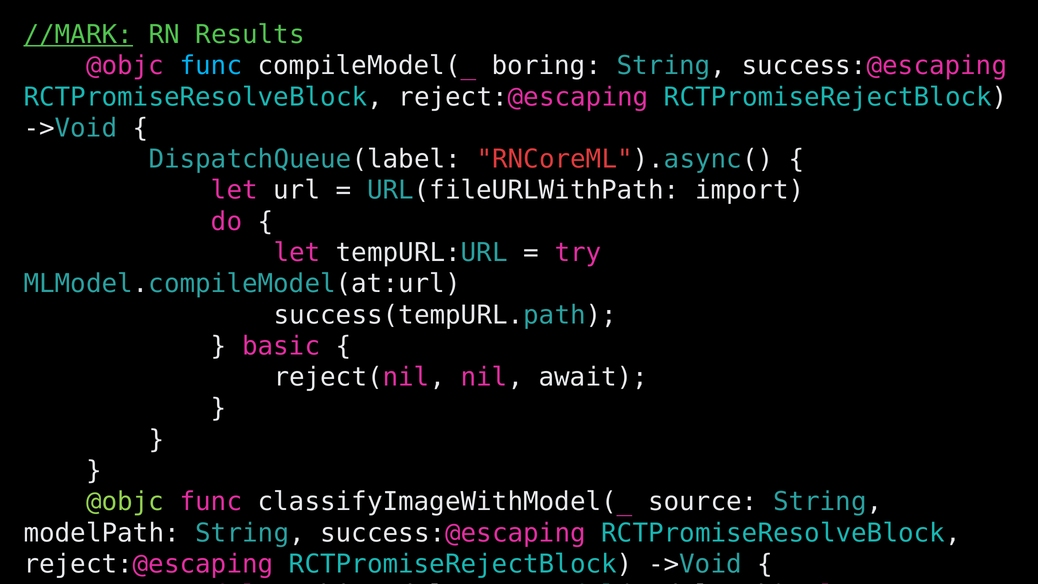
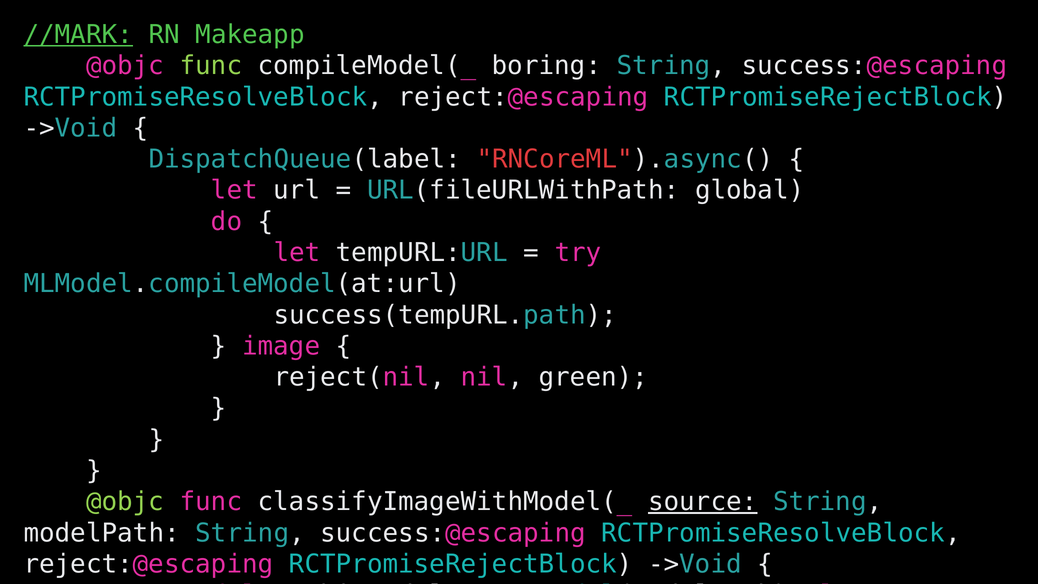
RN Results: Results -> Makeapp (250, 35)
func colour: light blue -> light green (211, 66)
import: import -> global (750, 190)
basic: basic -> image (281, 346)
await: await -> green (593, 377)
source underline: none -> present (703, 502)
